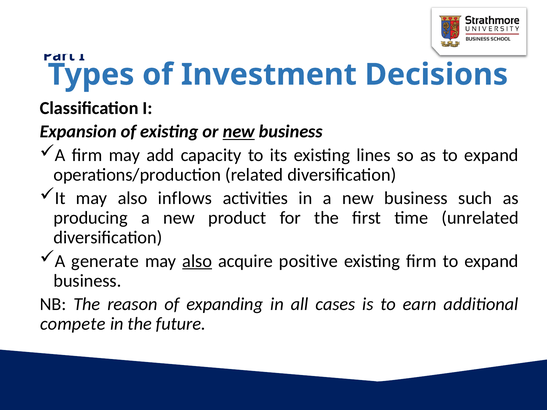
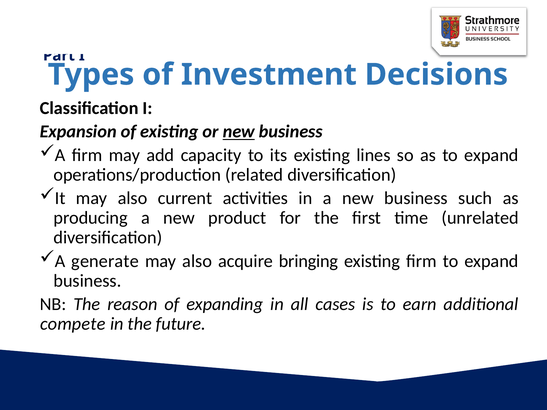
inflows: inflows -> current (185, 198)
also underline: present -> none (197, 261)
positive: positive -> bringing (309, 261)
